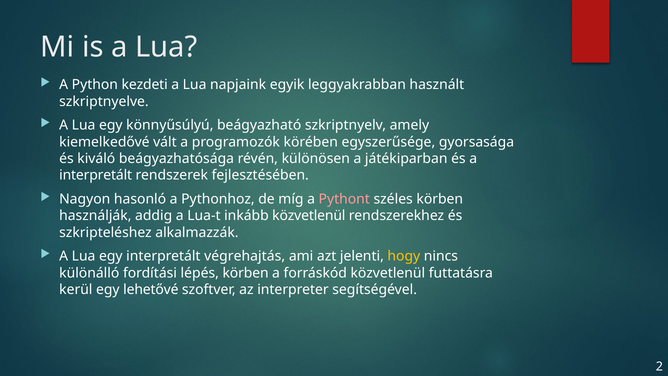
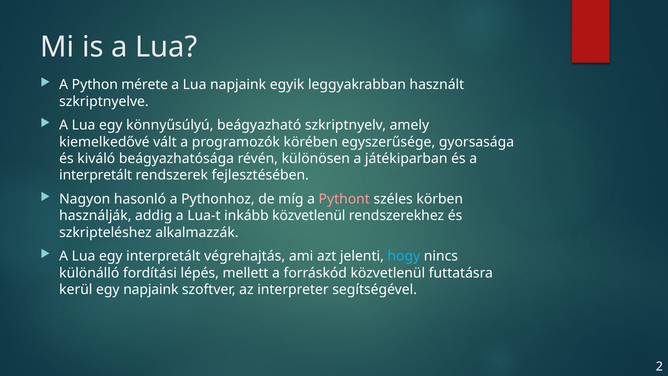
kezdeti: kezdeti -> mérete (145, 85)
hogy colour: yellow -> light blue (404, 256)
lépés körben: körben -> mellett (246, 273)
egy lehetővé: lehetővé -> napjaink (151, 289)
